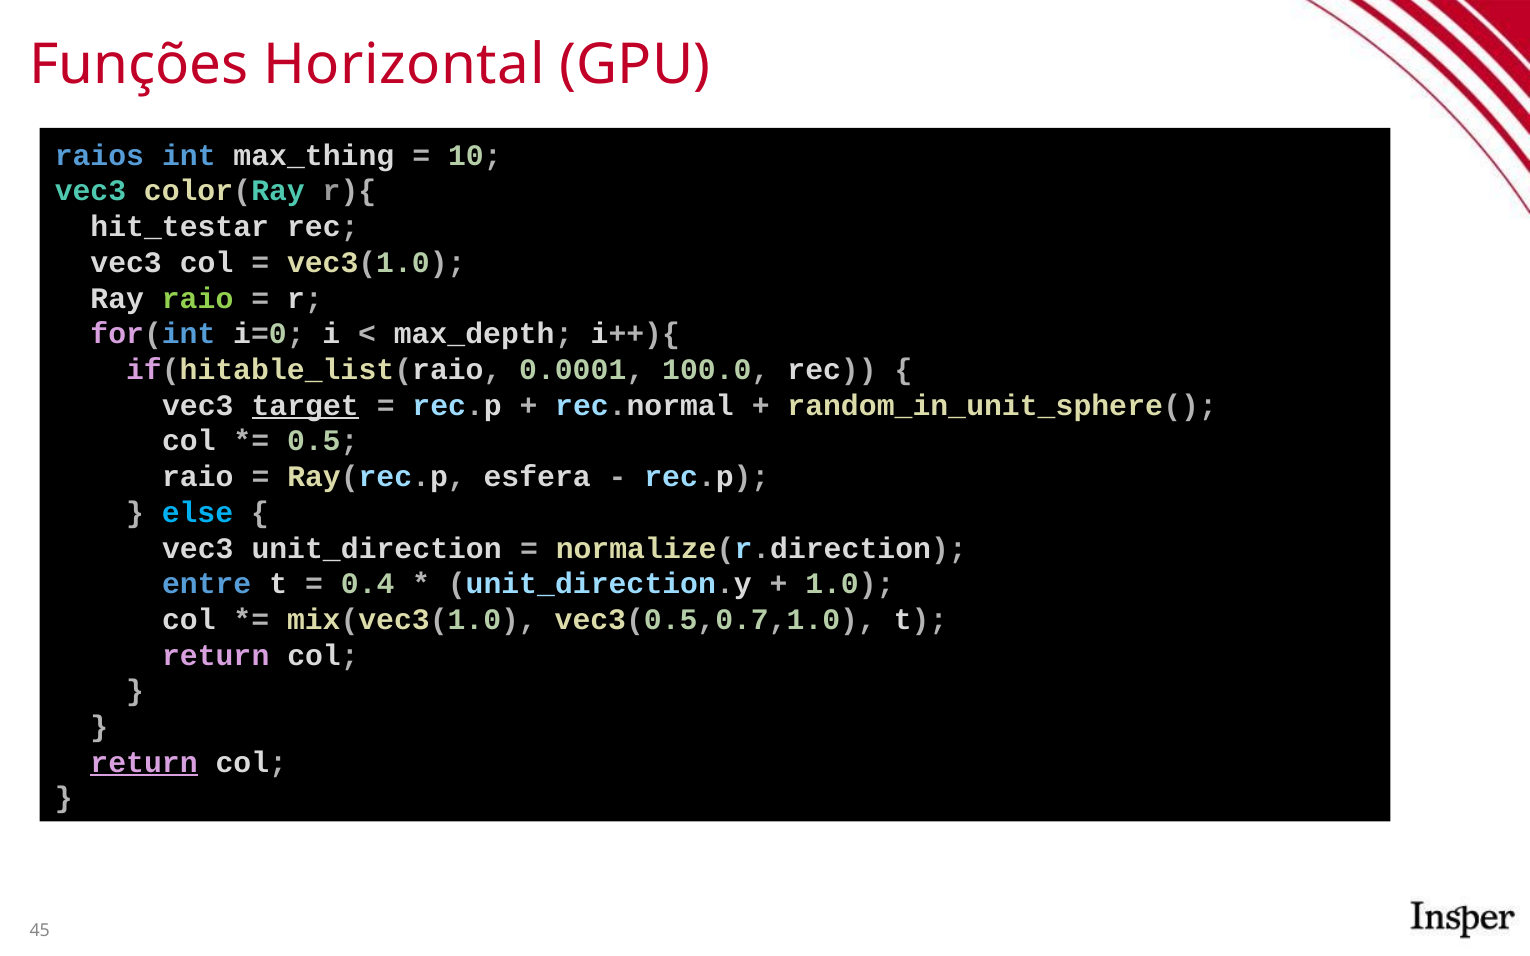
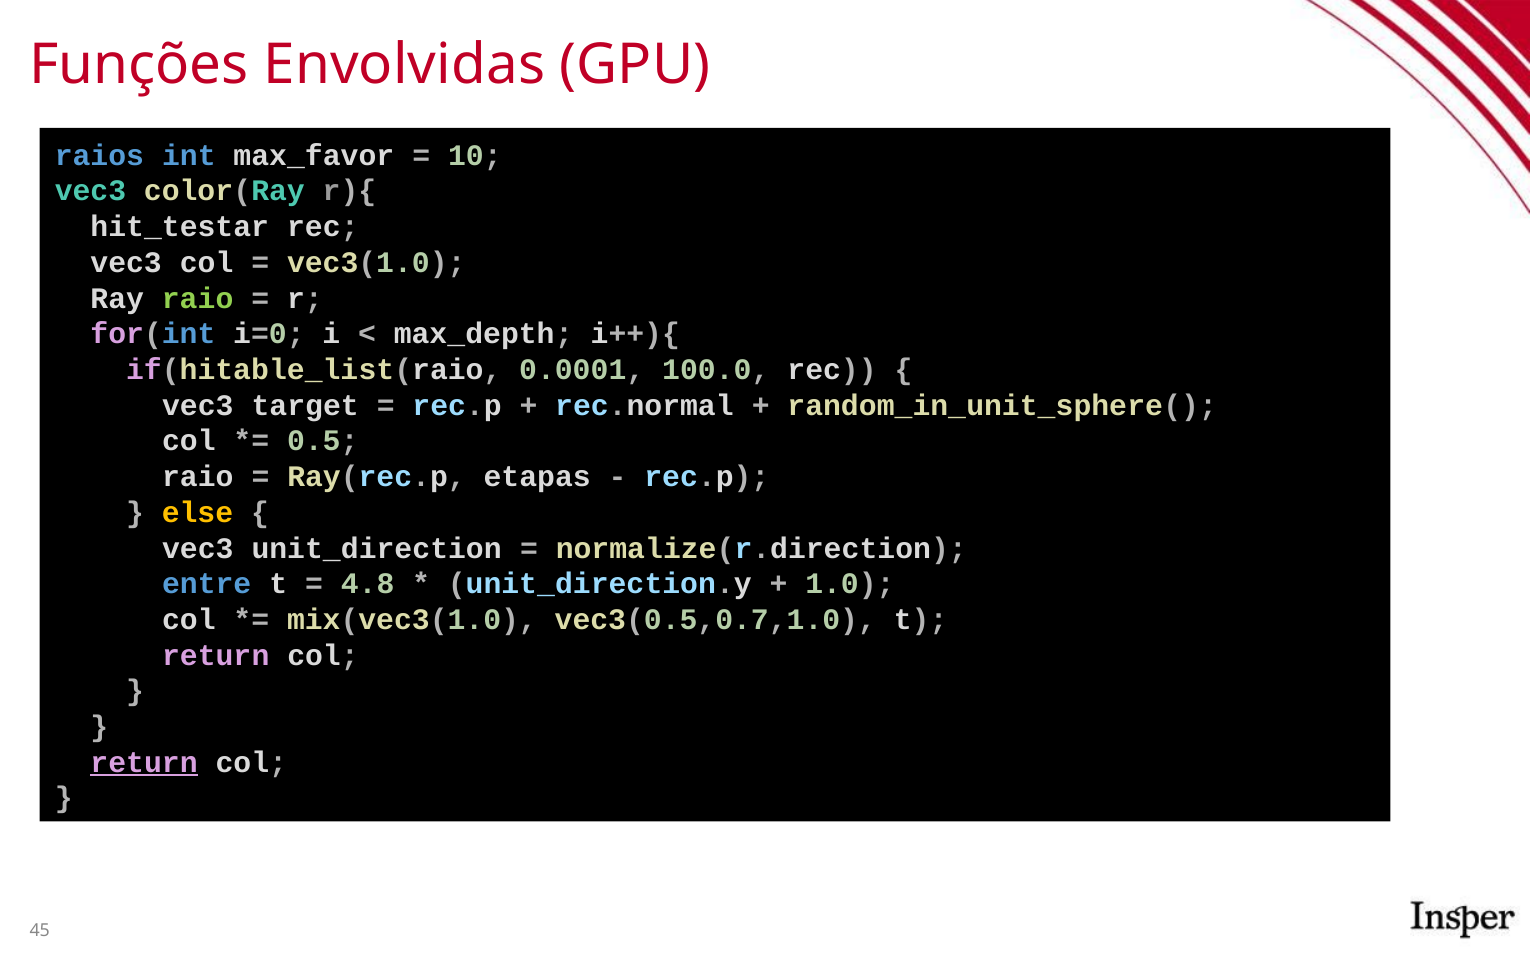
Horizontal: Horizontal -> Envolvidas (404, 65)
max_thing: max_thing -> max_favor (314, 155)
target underline: present -> none (305, 405)
esfera: esfera -> etapas (537, 477)
else colour: light blue -> yellow (197, 513)
0.4: 0.4 -> 4.8 (368, 584)
